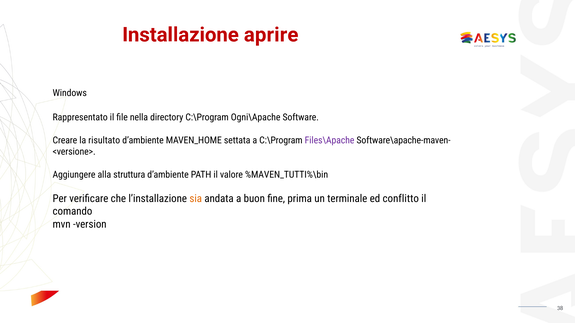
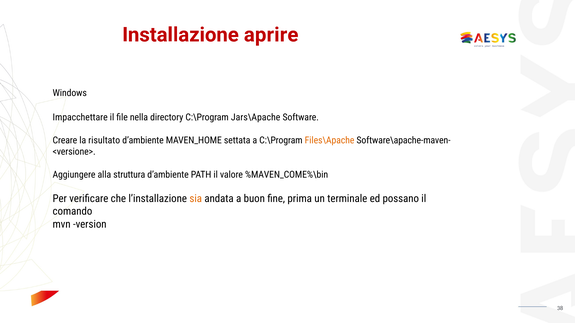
Rappresentato: Rappresentato -> Impacchettare (80, 118)
Ogni\Apache: Ogni\Apache -> Jars\Apache (256, 118)
Files\Apache colour: purple -> orange (330, 140)
%MAVEN_TUTTI%\bin: %MAVEN_TUTTI%\bin -> %MAVEN_COME%\bin (287, 175)
conflitto: conflitto -> possano (401, 199)
